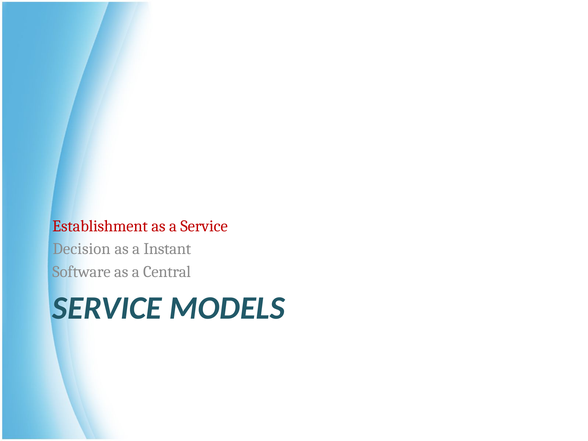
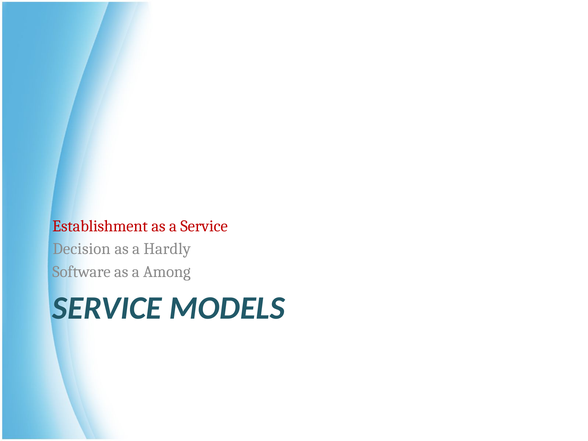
Instant: Instant -> Hardly (167, 249)
Central: Central -> Among (167, 272)
